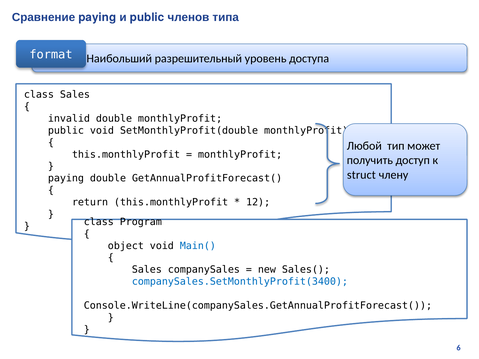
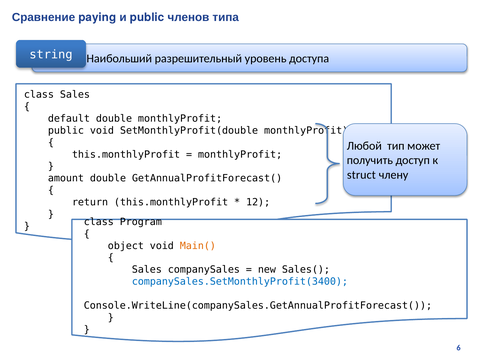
format: format -> string (51, 55)
invalid: invalid -> default (69, 119)
paying: paying -> amount (66, 178)
Main( colour: blue -> orange (198, 246)
